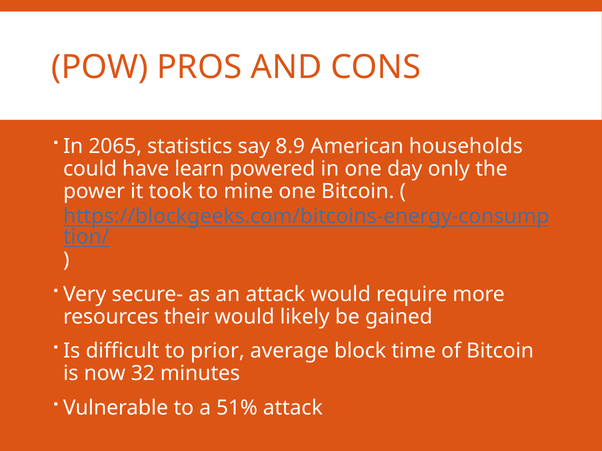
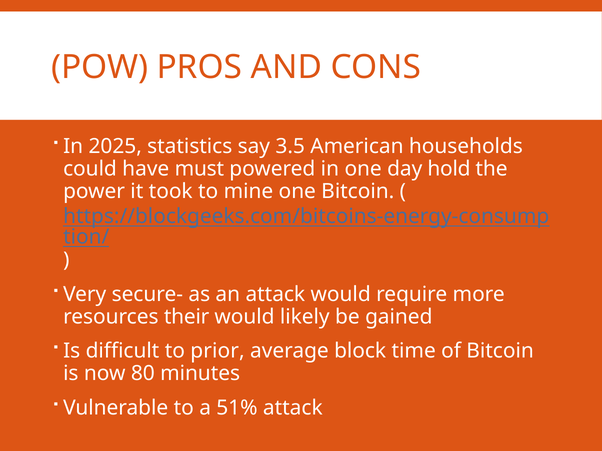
2065: 2065 -> 2025 (115, 147)
8.9: 8.9 -> 3.5 (290, 147)
learn: learn -> must (199, 169)
only: only -> hold (449, 169)
32: 32 -> 80 (143, 374)
